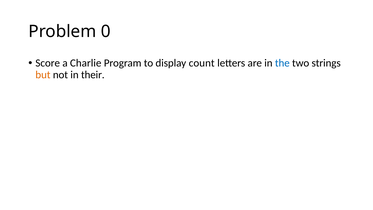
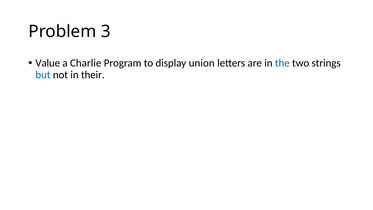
0: 0 -> 3 (106, 31)
Score: Score -> Value (48, 63)
count: count -> union (202, 63)
but colour: orange -> blue (43, 75)
